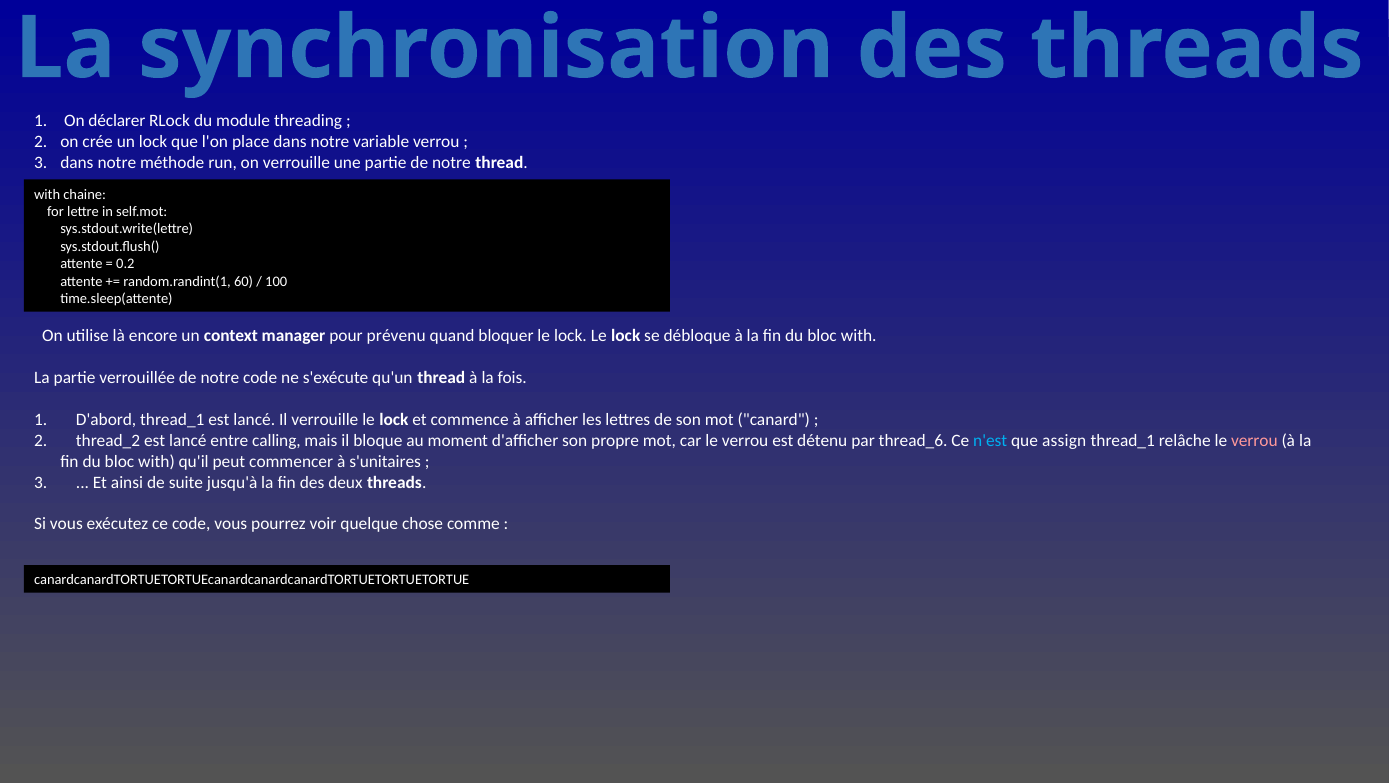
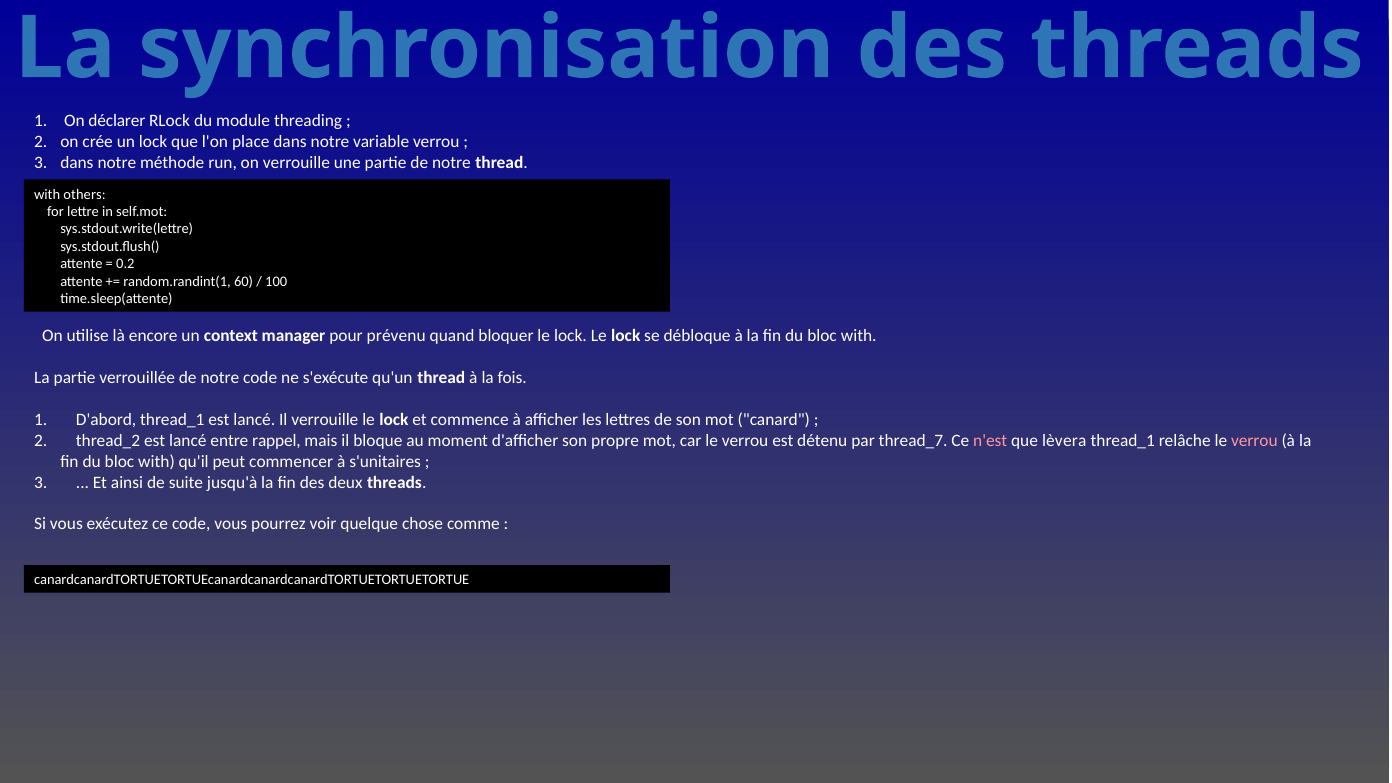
chaine: chaine -> others (85, 194)
calling: calling -> rappel (276, 441)
thread_6: thread_6 -> thread_7 (913, 441)
n'est colour: light blue -> pink (990, 441)
assign: assign -> lèvera (1064, 441)
